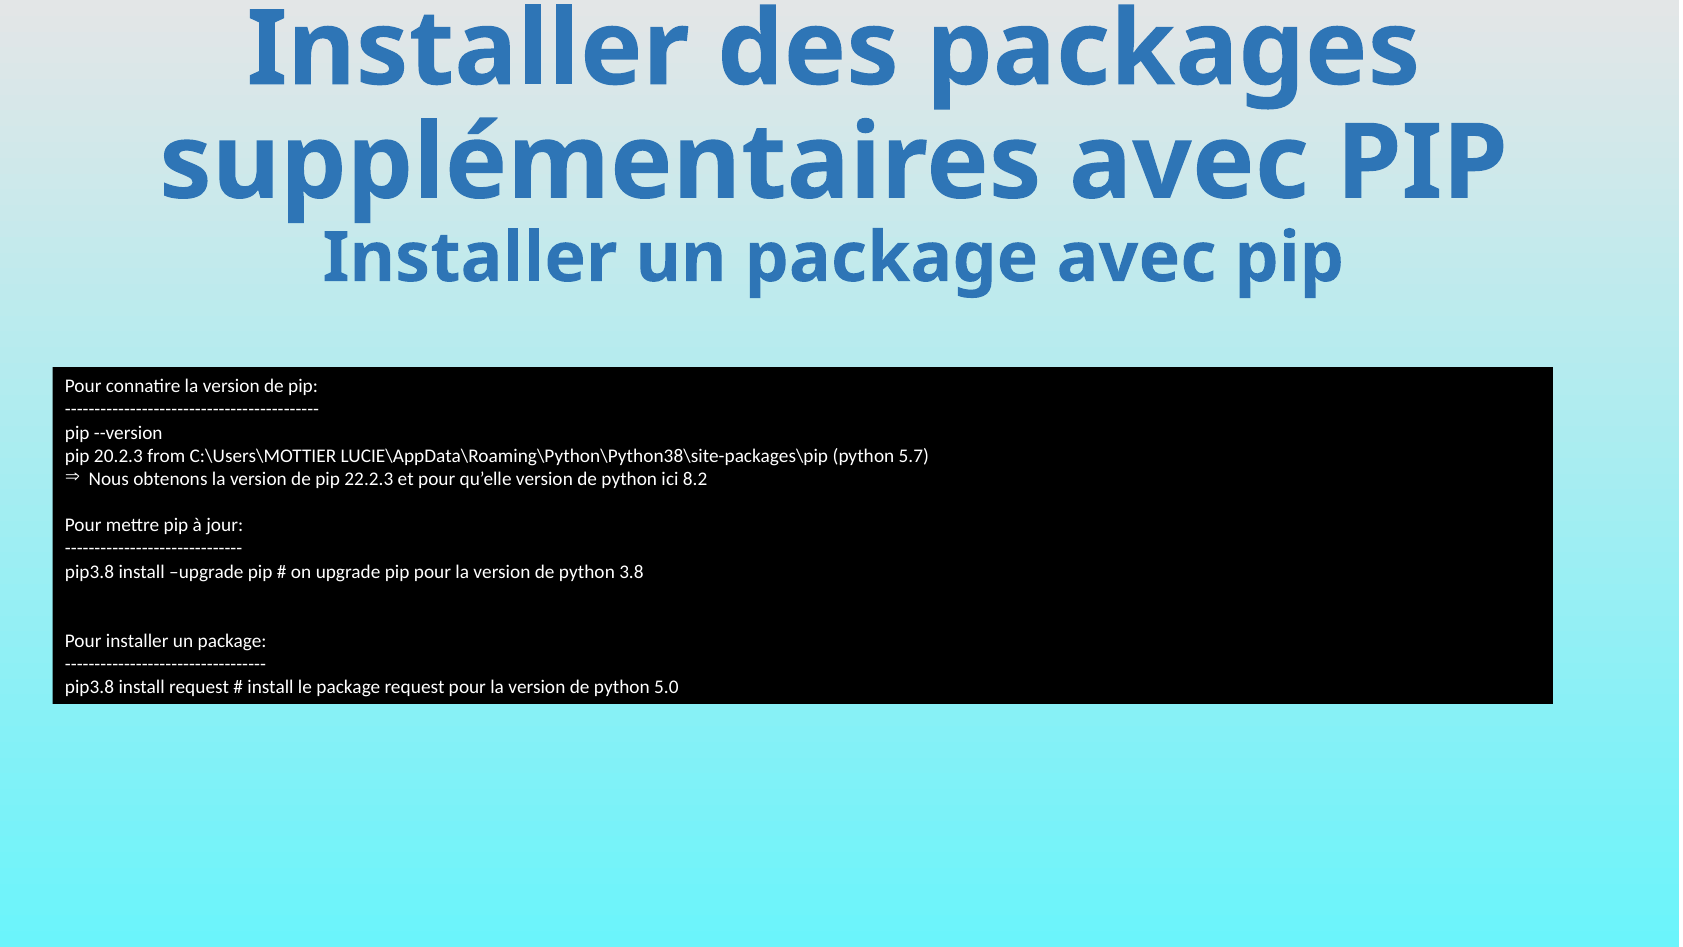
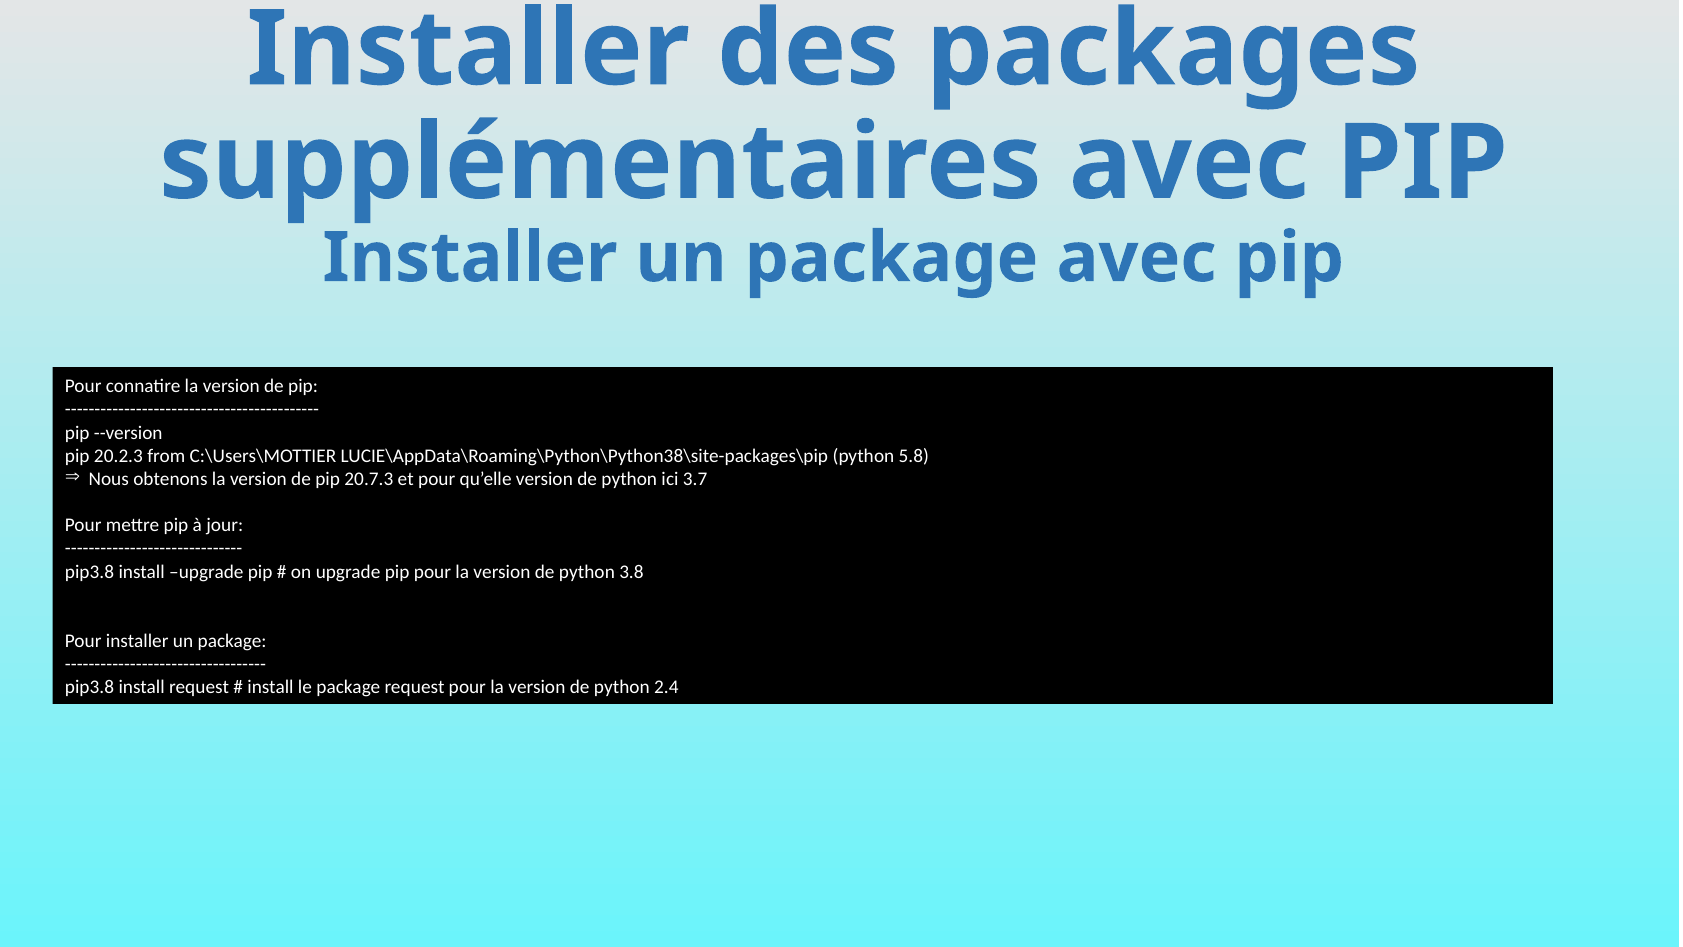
5.7: 5.7 -> 5.8 (914, 456)
22.2.3: 22.2.3 -> 20.7.3 (369, 479)
8.2: 8.2 -> 3.7 (695, 479)
5.0: 5.0 -> 2.4 (666, 687)
